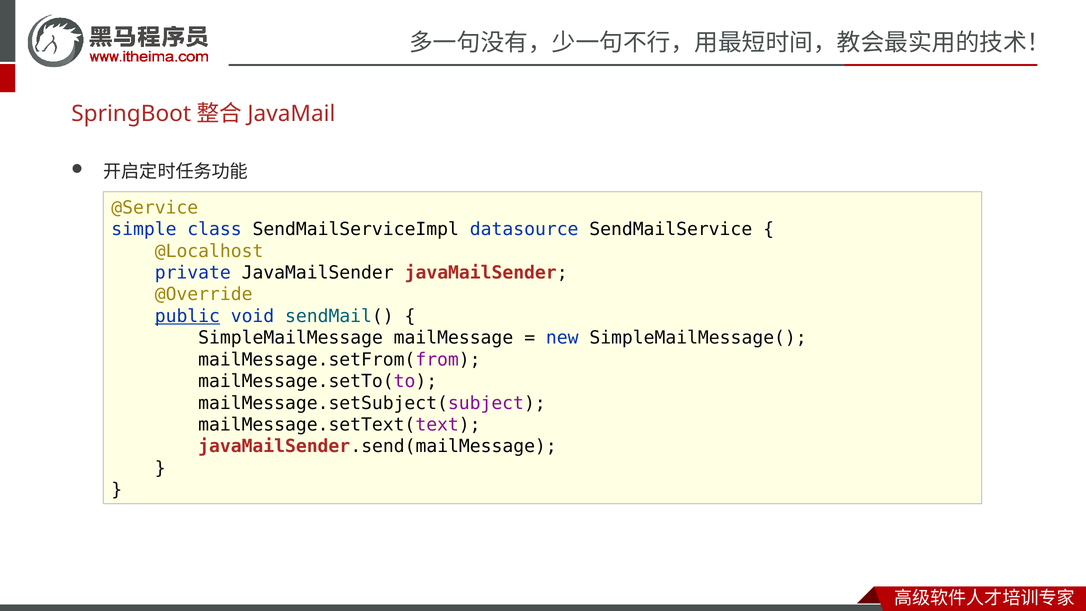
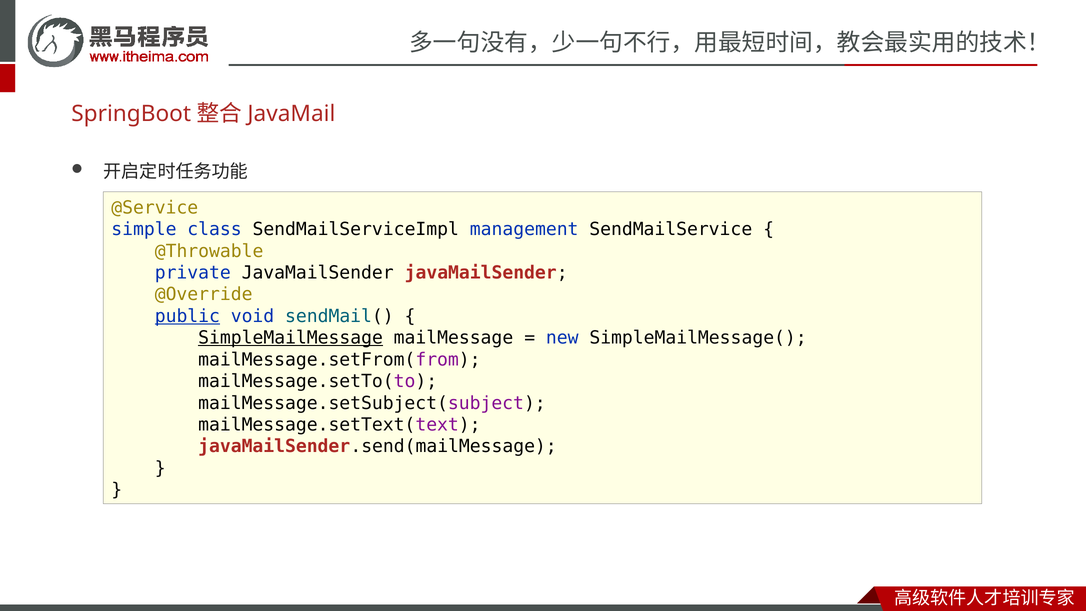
datasource: datasource -> management (524, 229)
@Localhost: @Localhost -> @Throwable (209, 251)
SimpleMailMessage underline: none -> present (291, 338)
